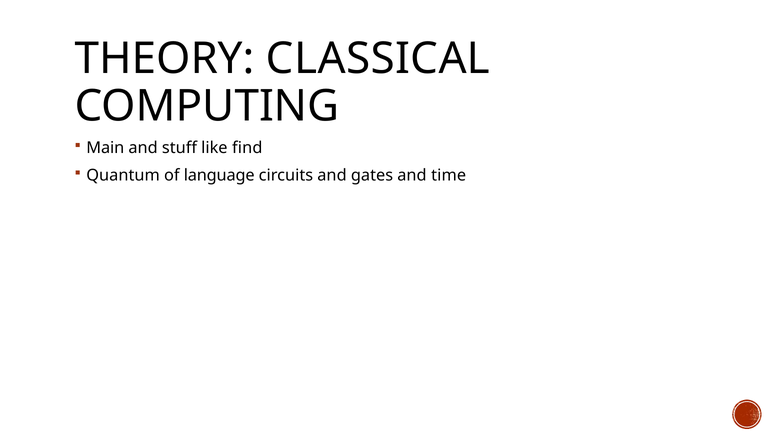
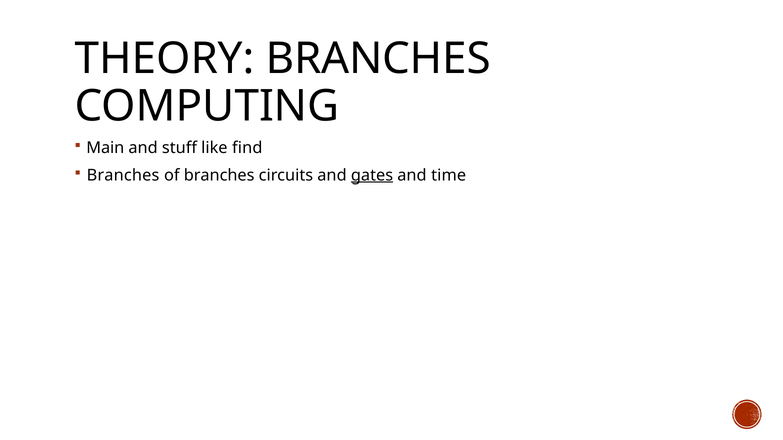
THEORY CLASSICAL: CLASSICAL -> BRANCHES (378, 59)
Quantum: Quantum -> Branches (123, 175)
of language: language -> branches (219, 175)
gates underline: none -> present (372, 175)
